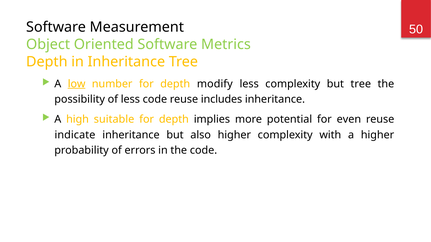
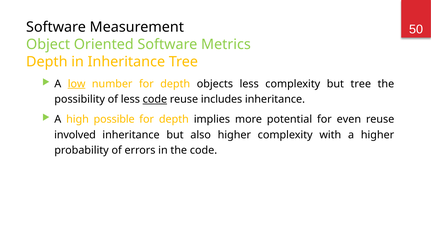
modify: modify -> objects (215, 84)
code underline: none -> present (155, 100)
suitable: suitable -> possible (114, 120)
indicate: indicate -> involved (75, 135)
